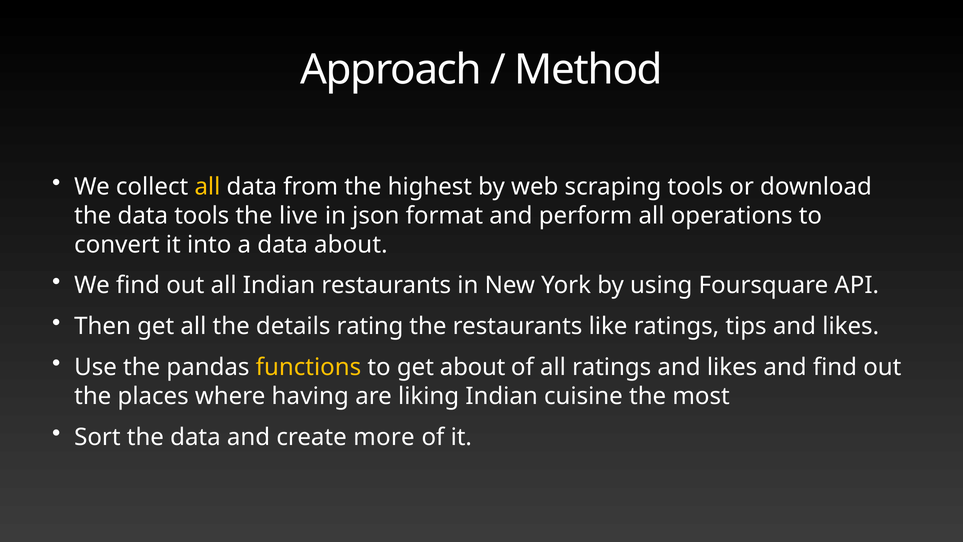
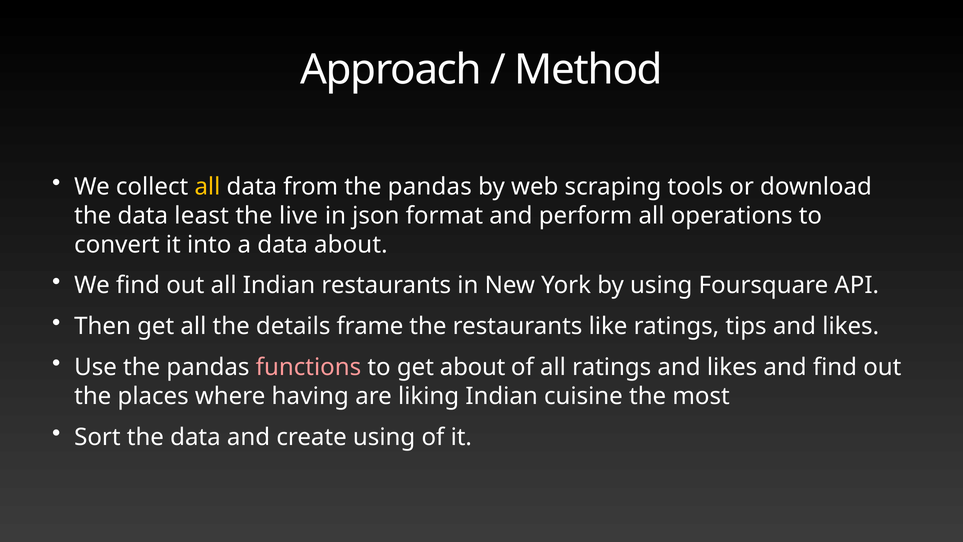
from the highest: highest -> pandas (430, 187)
data tools: tools -> least (202, 216)
rating: rating -> frame (370, 326)
functions colour: yellow -> pink (308, 367)
create more: more -> using (384, 437)
